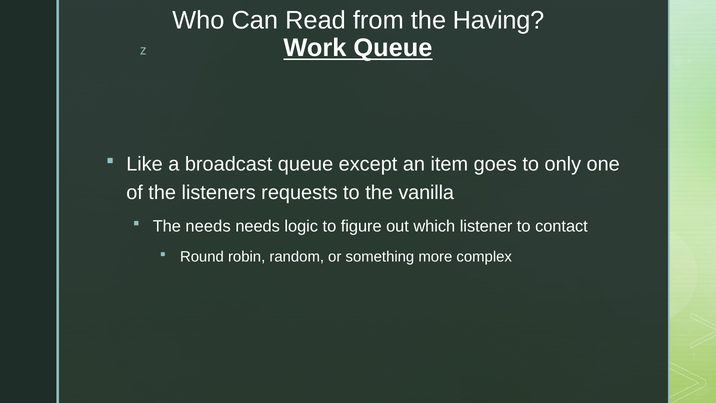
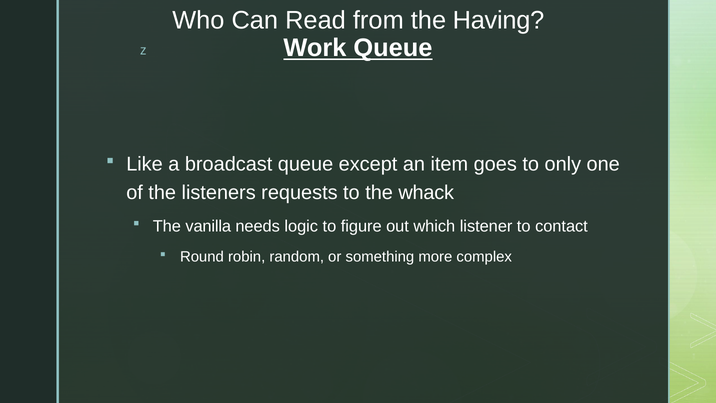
vanilla: vanilla -> whack (426, 193)
The needs: needs -> vanilla (208, 226)
